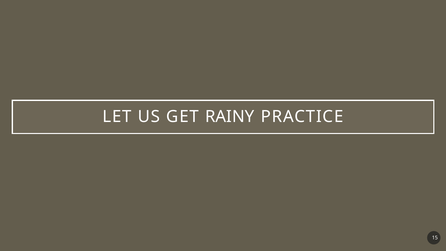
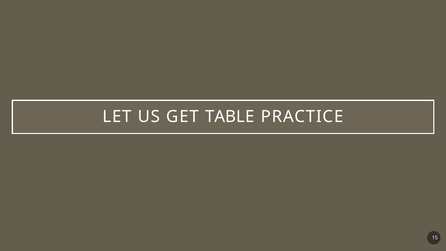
RAINY: RAINY -> TABLE (230, 117)
